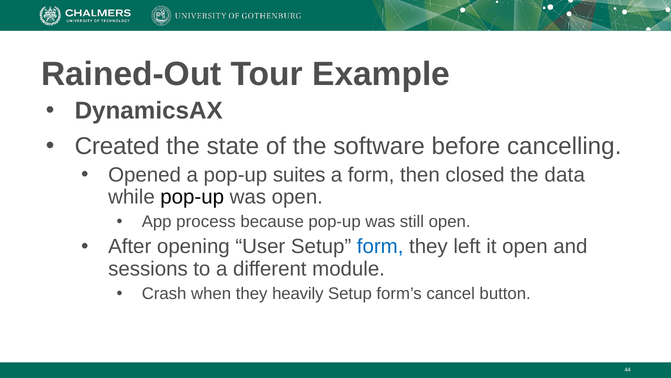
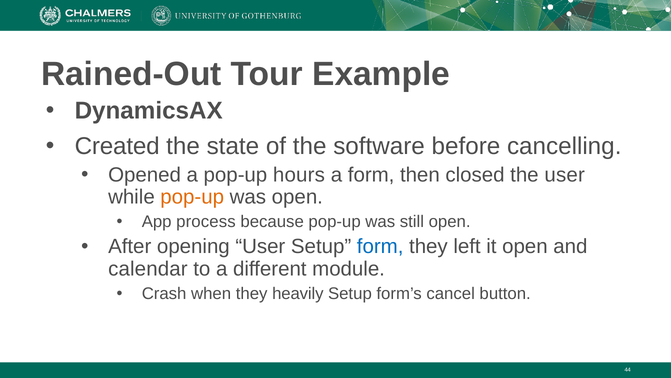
suites: suites -> hours (299, 175)
the data: data -> user (565, 175)
pop-up colour: black -> orange (192, 197)
sessions: sessions -> calendar (148, 269)
